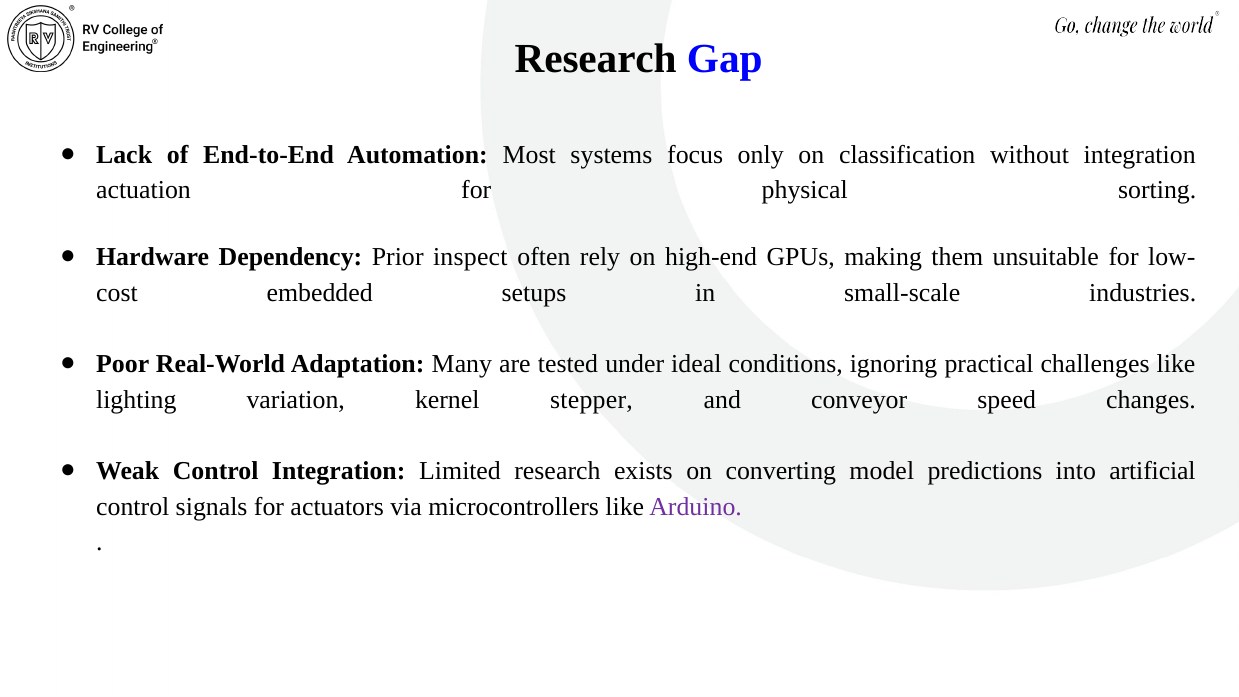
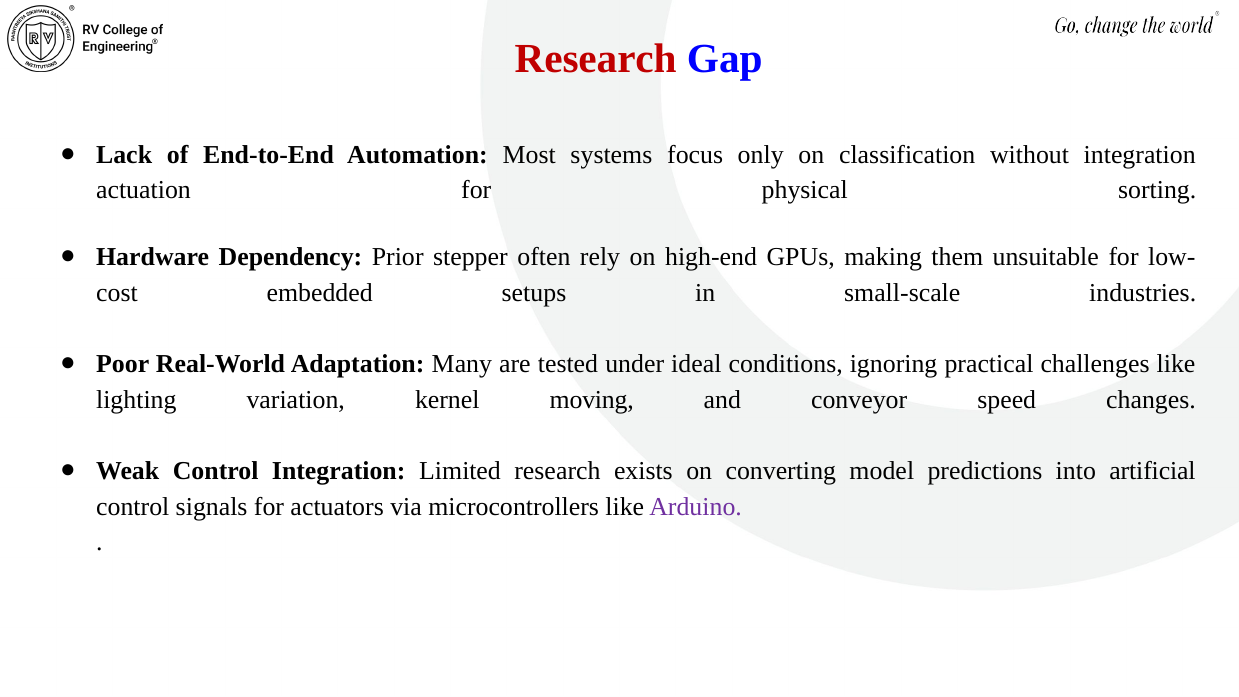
Research colour: black -> red (596, 59)
inspect: inspect -> stepper (470, 257)
stepper: stepper -> moving (592, 400)
